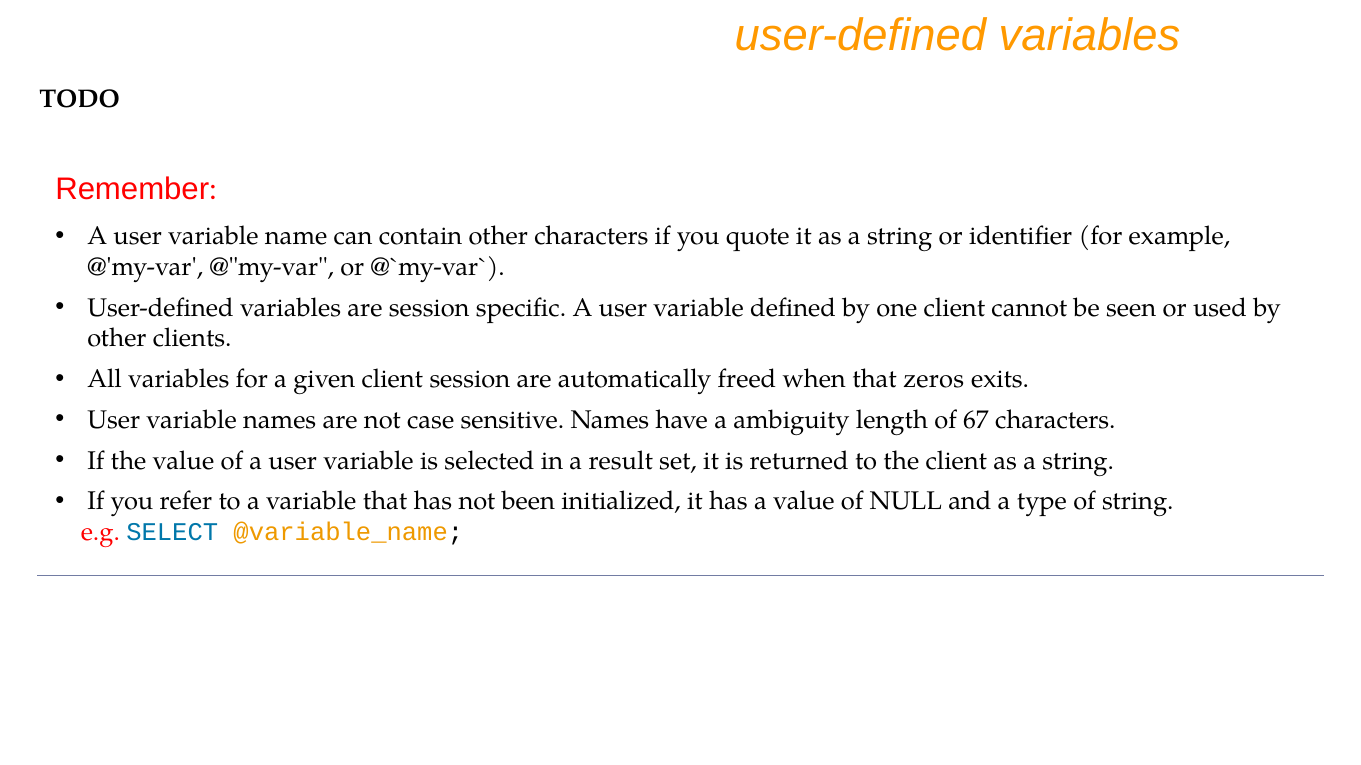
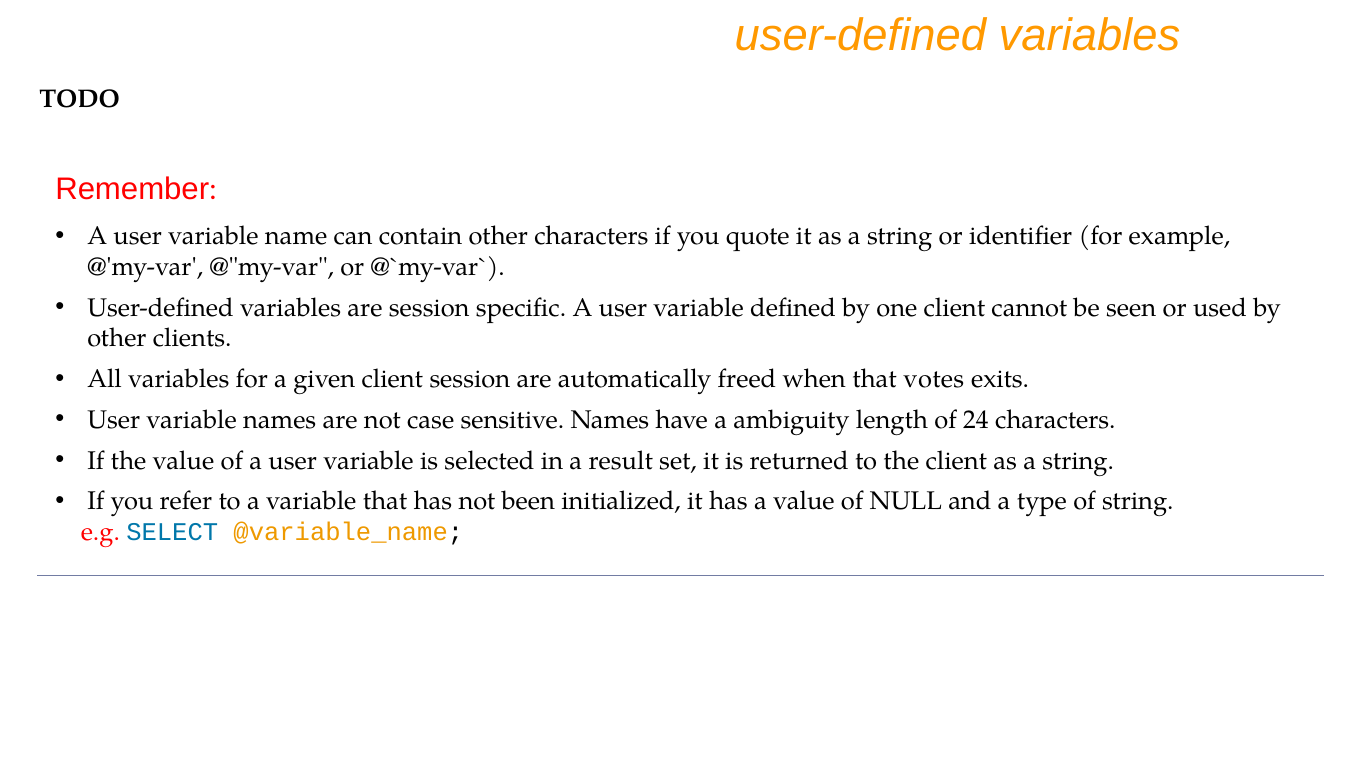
zeros: zeros -> votes (934, 379)
67: 67 -> 24 (976, 420)
